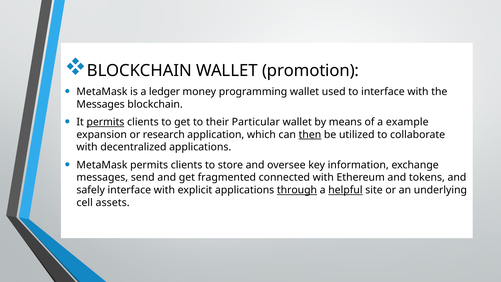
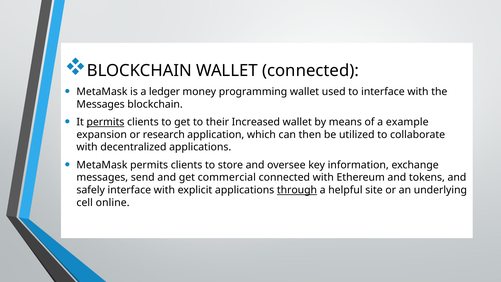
WALLET promotion: promotion -> connected (311, 71)
Particular: Particular -> Increased (256, 122)
then underline: present -> none (310, 135)
fragmented: fragmented -> commercial (227, 177)
helpful underline: present -> none (345, 190)
assets: assets -> online (113, 202)
